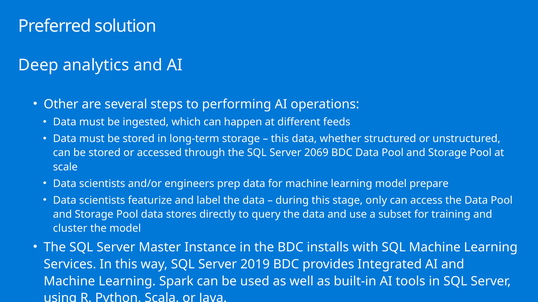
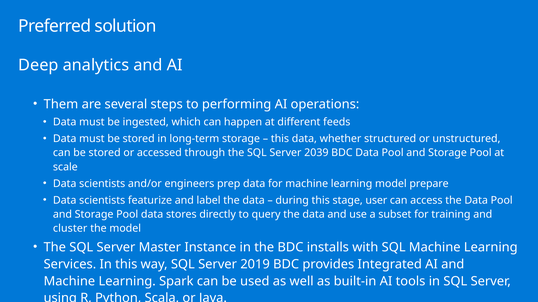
Other: Other -> Them (61, 104)
2069: 2069 -> 2039 (316, 153)
only: only -> user (376, 201)
